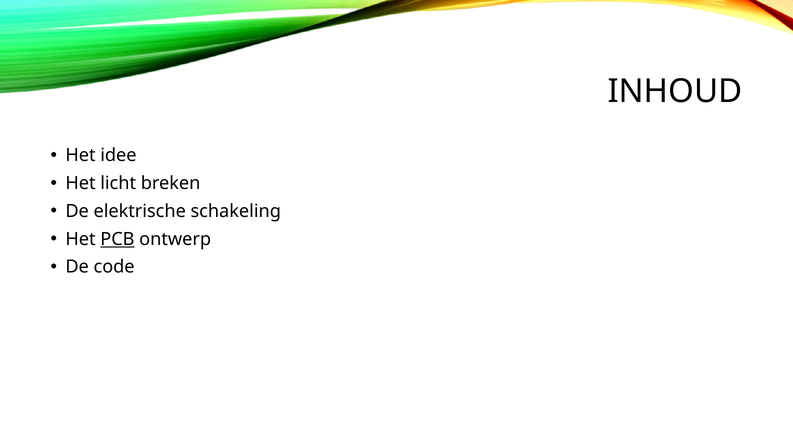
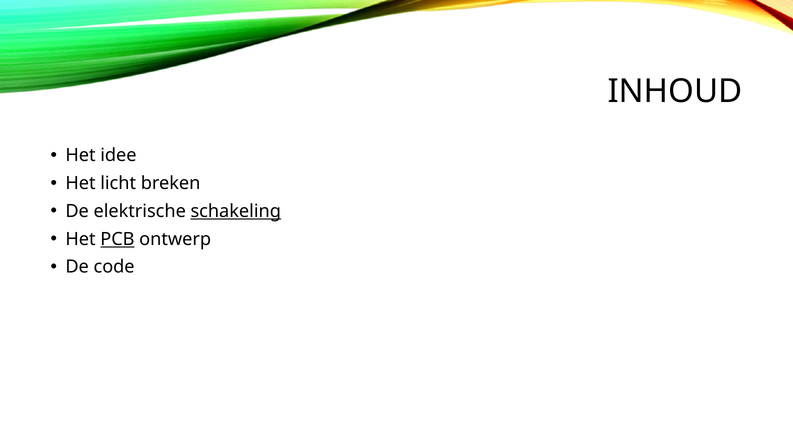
schakeling underline: none -> present (236, 211)
